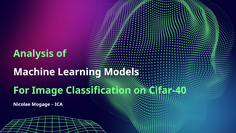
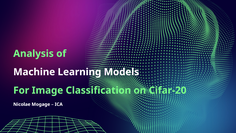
Cifar-40: Cifar-40 -> Cifar-20 (168, 90)
